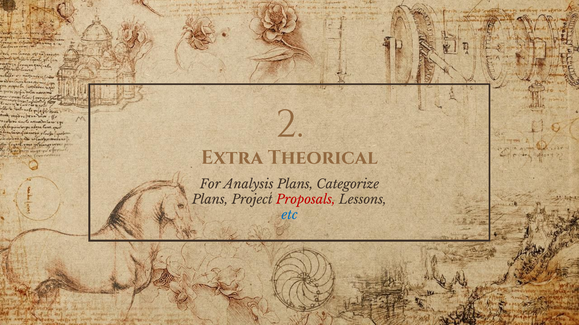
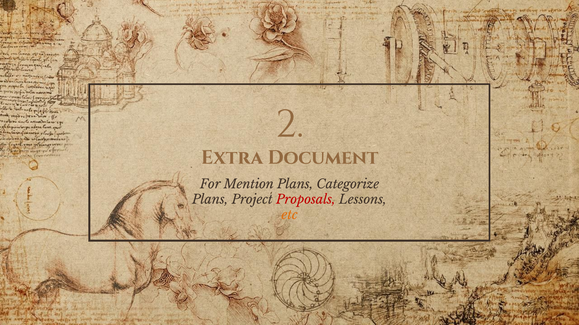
Theorical: Theorical -> Document (323, 158)
Analysis: Analysis -> Mention (249, 185)
etc colour: blue -> orange (290, 215)
